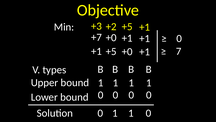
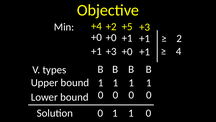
+3: +3 -> +4 (96, 26)
+1: +1 -> +3 (145, 27)
+7: +7 -> +0 (96, 37)
0: 0 -> 2 (179, 38)
7: 7 -> 4 (179, 51)
+5: +5 -> +3 (111, 51)
